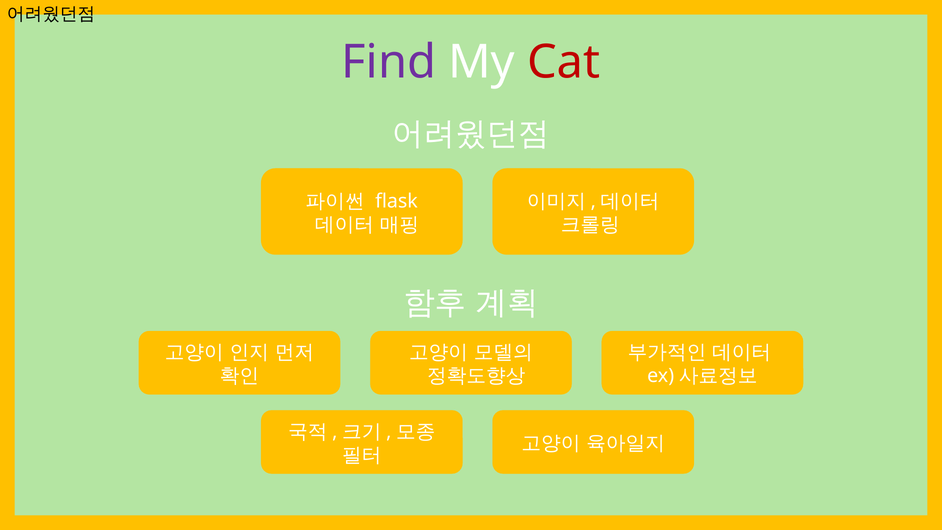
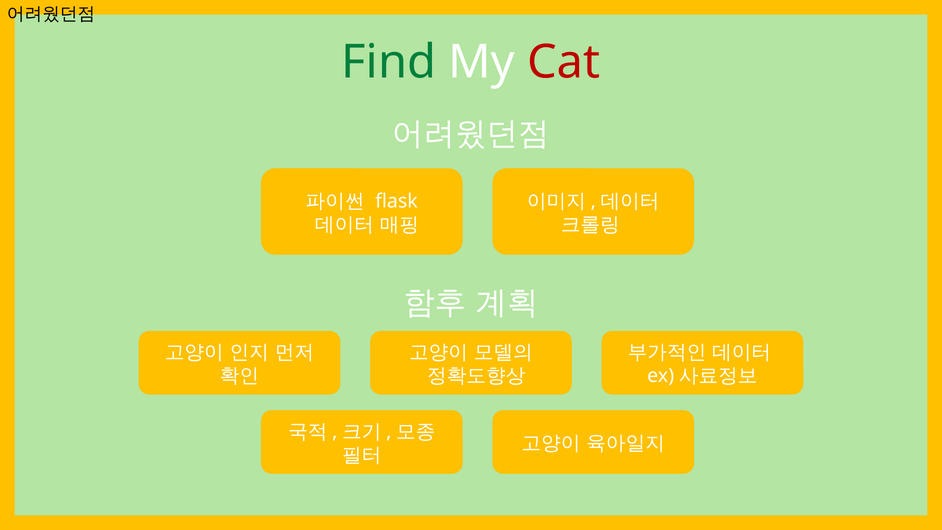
Find colour: purple -> green (389, 62)
